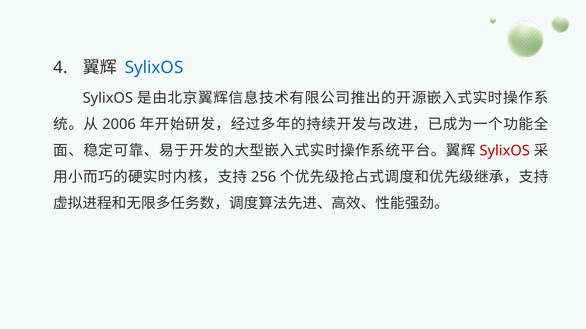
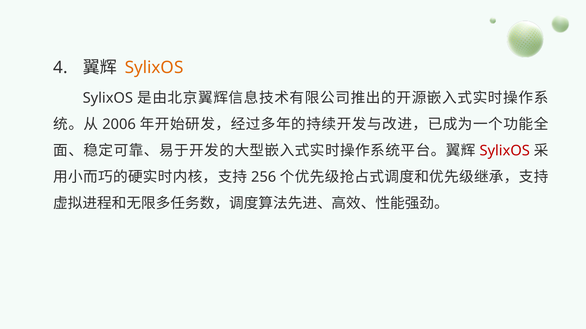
SylixOS colour: blue -> orange (154, 68)
